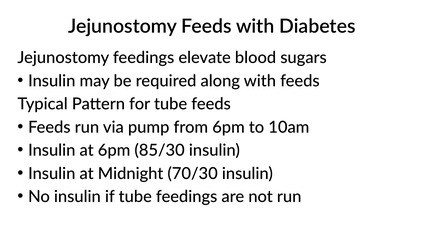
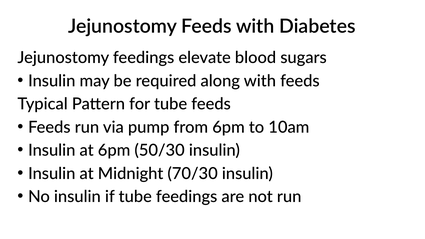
85/30: 85/30 -> 50/30 (160, 150)
